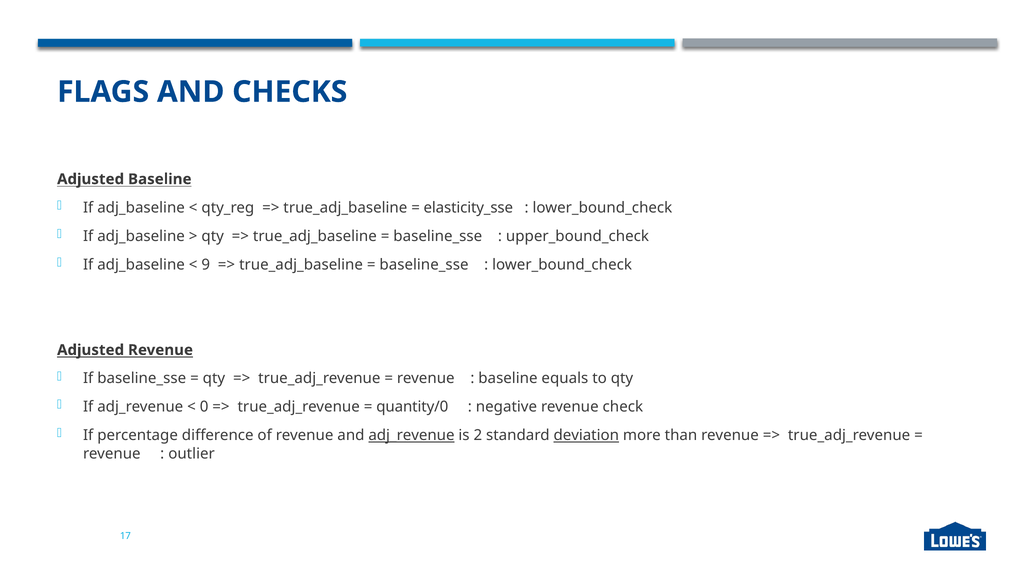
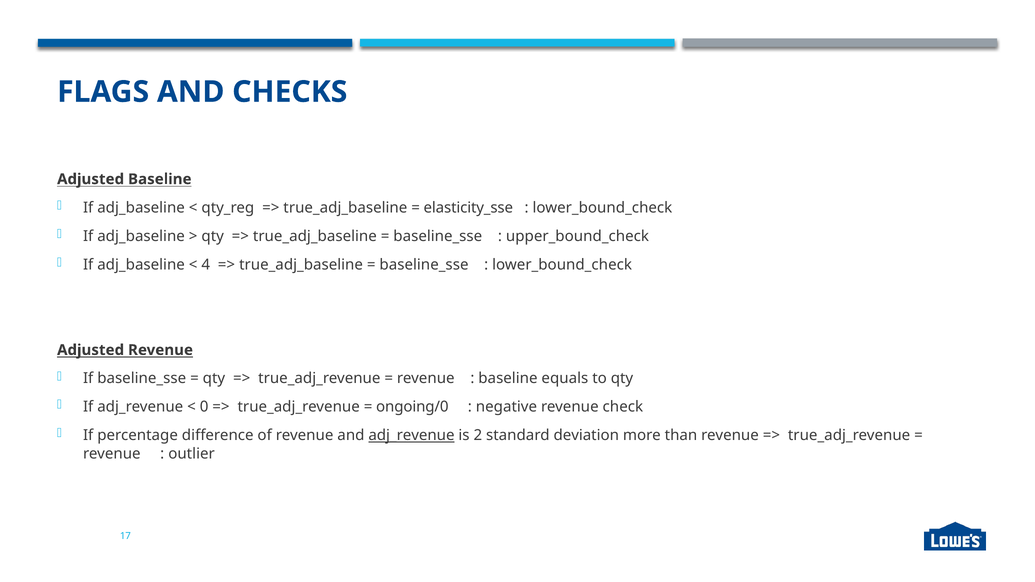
9: 9 -> 4 (206, 265)
quantity/0: quantity/0 -> ongoing/0 (412, 407)
deviation underline: present -> none (586, 436)
